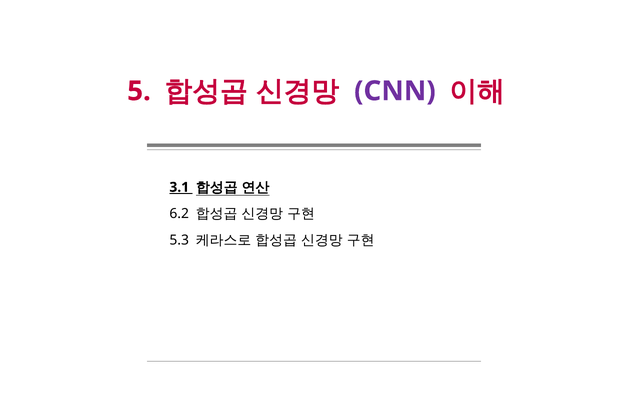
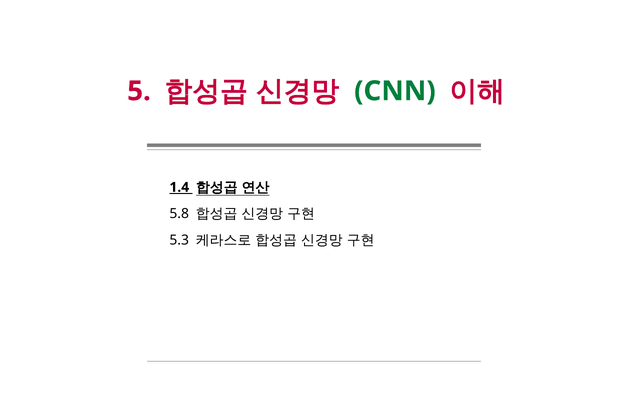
CNN colour: purple -> green (395, 91)
3.1: 3.1 -> 1.4 (179, 187)
6.2: 6.2 -> 5.8 (179, 214)
